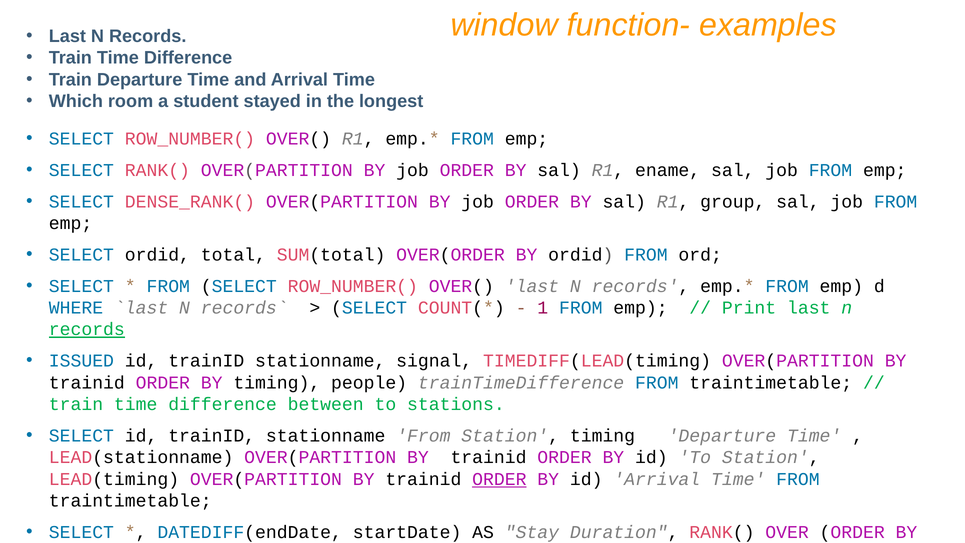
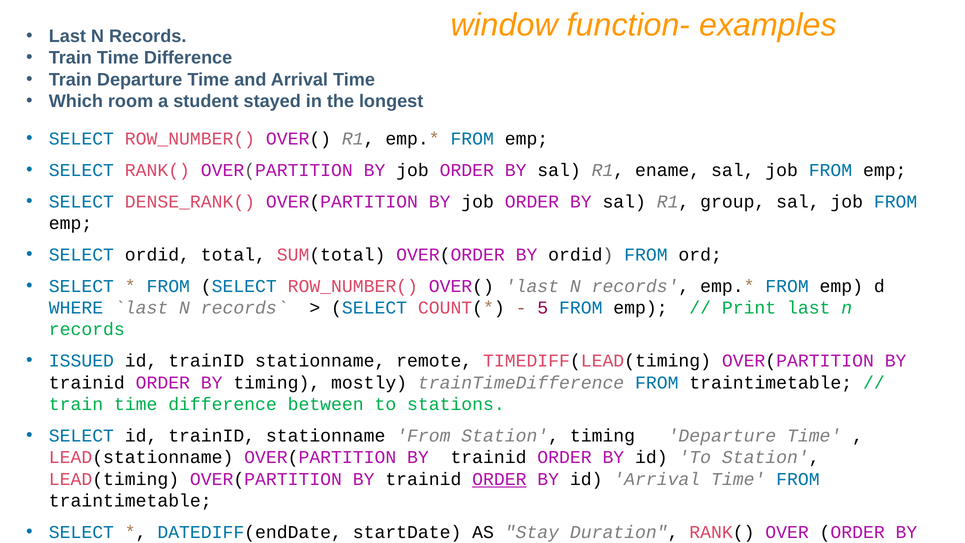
1: 1 -> 5 (543, 308)
records underline: present -> none (87, 329)
signal: signal -> remote (434, 361)
people: people -> mostly (369, 382)
